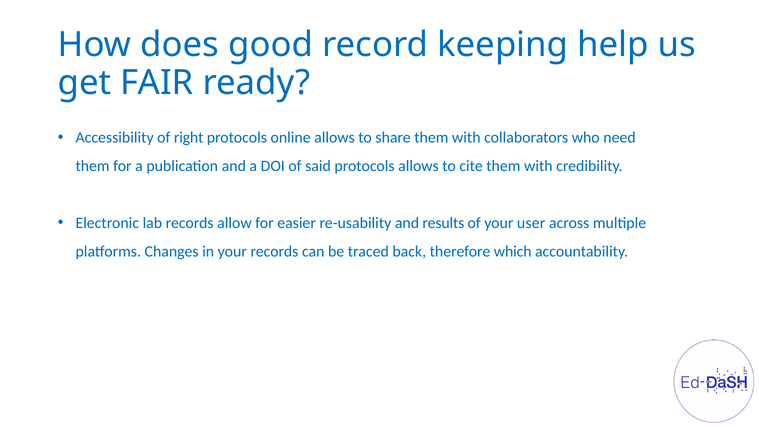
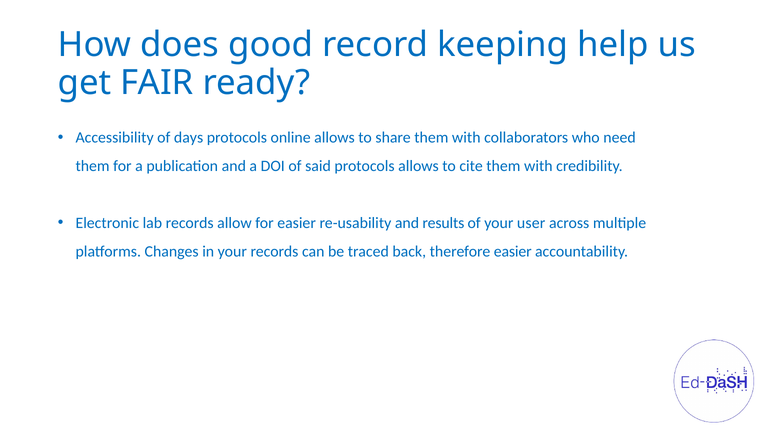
right: right -> days (189, 138)
therefore which: which -> easier (513, 252)
